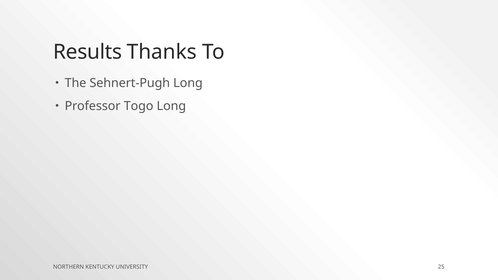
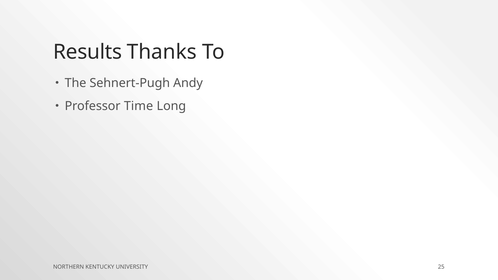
Sehnert-Pugh Long: Long -> Andy (188, 83)
Togo: Togo -> Time (139, 106)
